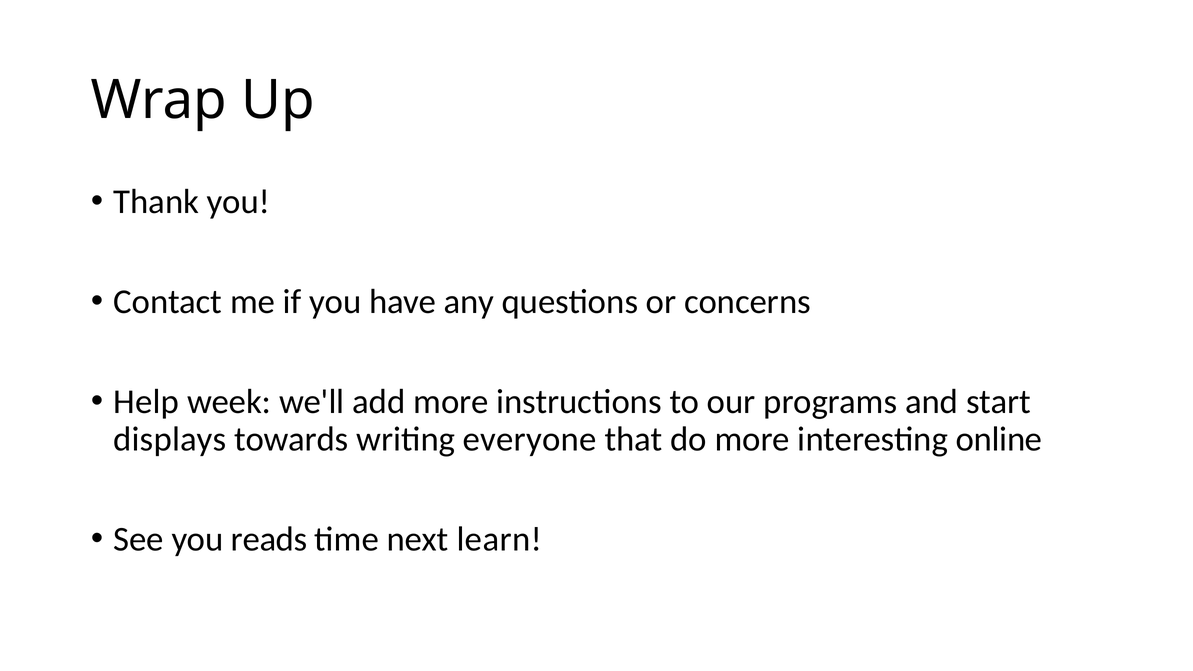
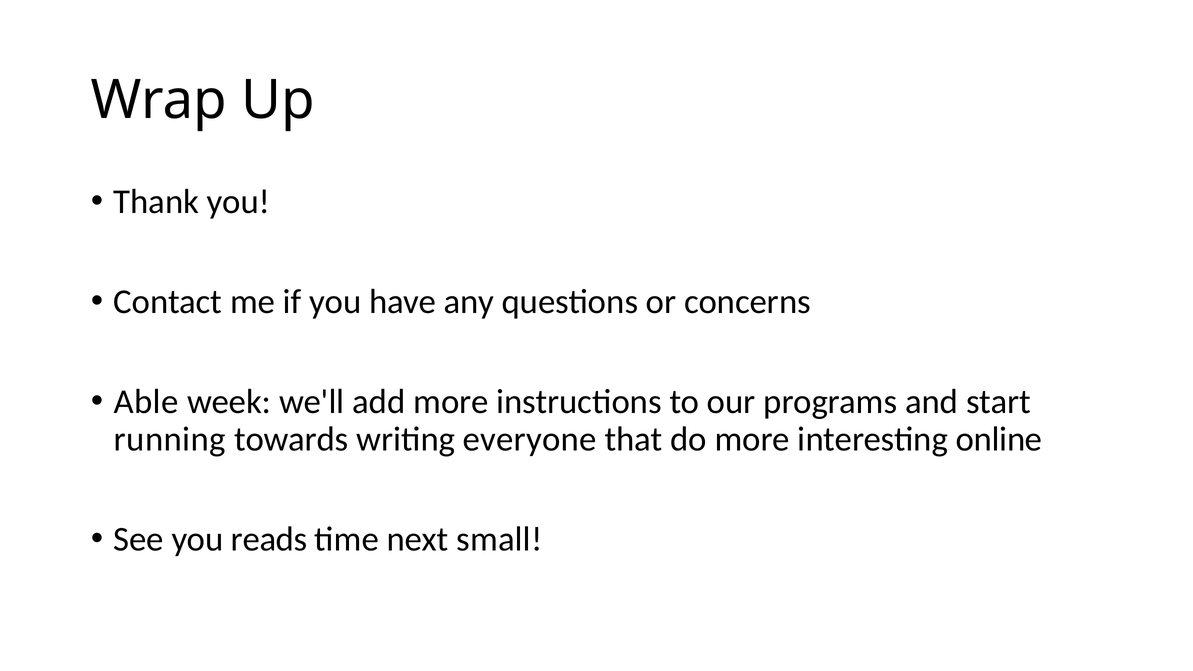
Help: Help -> Able (146, 402)
displays: displays -> running (170, 439)
learn: learn -> small (499, 539)
